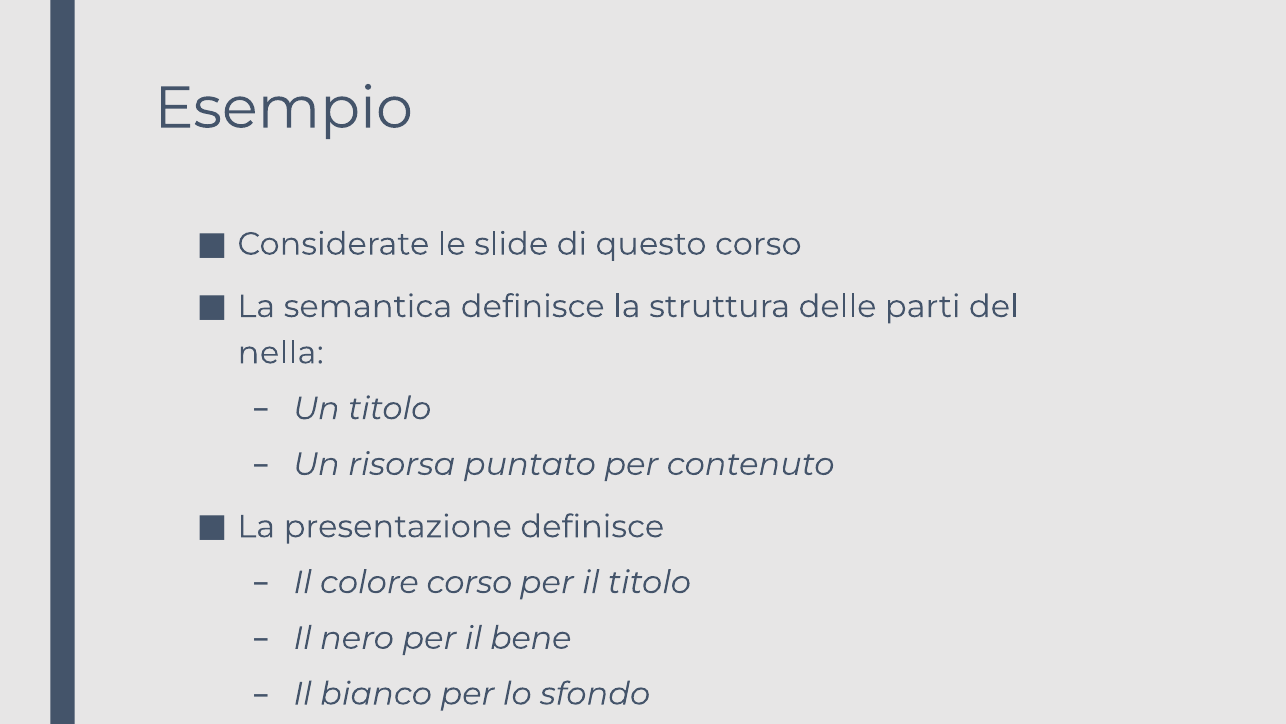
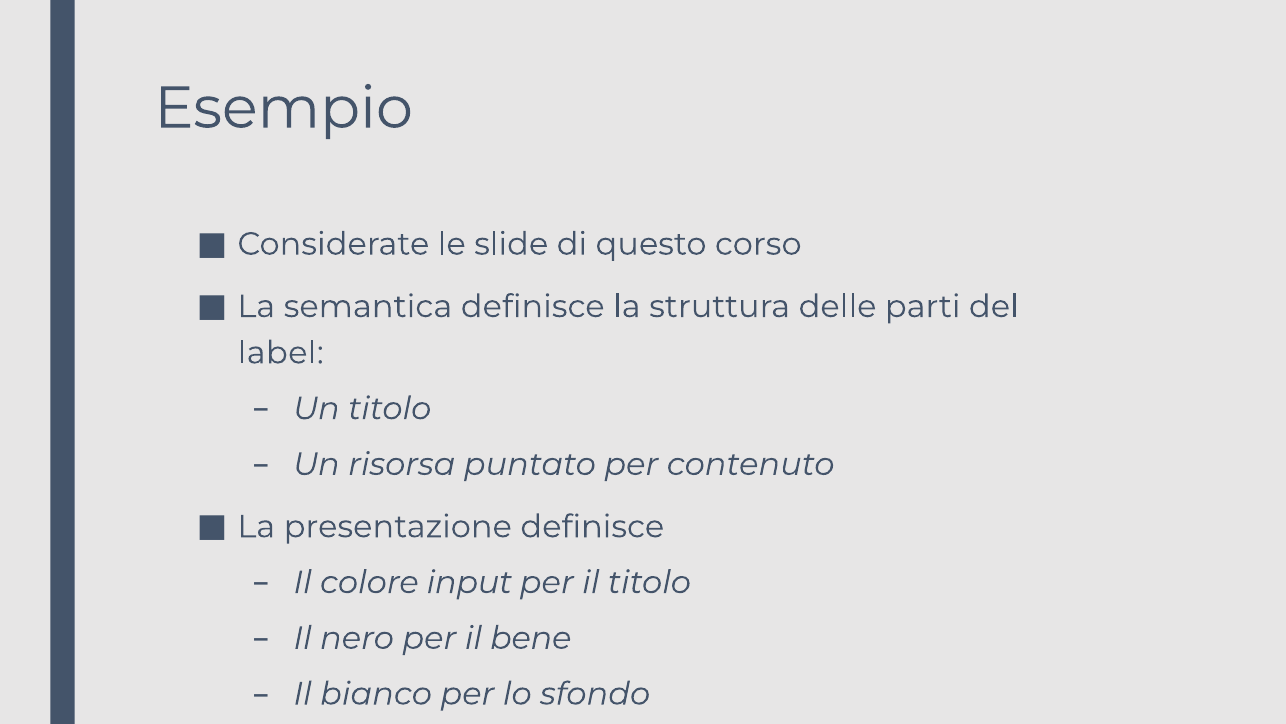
nella: nella -> label (281, 353)
colore corso: corso -> input (469, 582)
